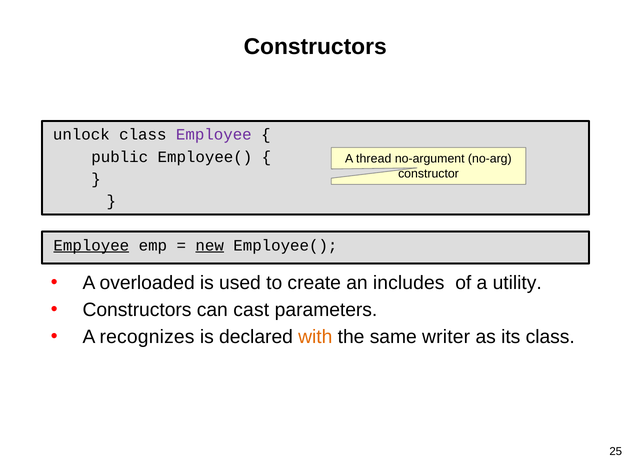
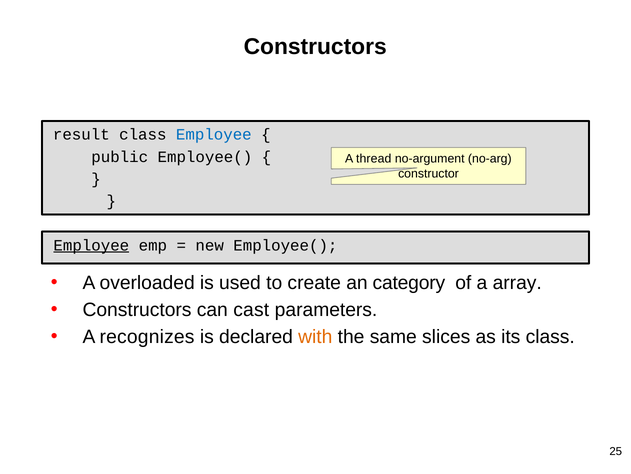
unlock: unlock -> result (81, 134)
Employee colour: purple -> blue (214, 134)
new underline: present -> none (210, 245)
includes: includes -> category (409, 282)
utility: utility -> array (517, 282)
writer: writer -> slices (446, 336)
